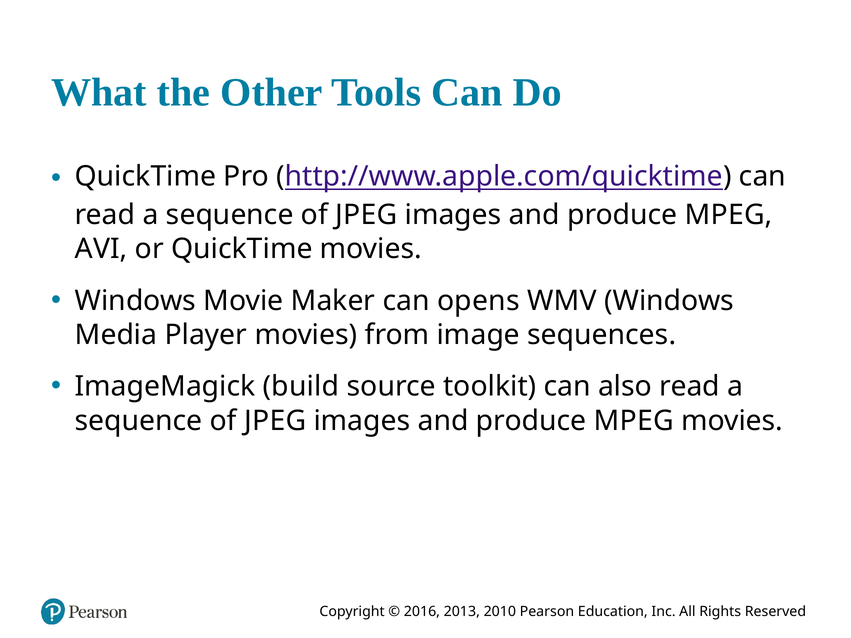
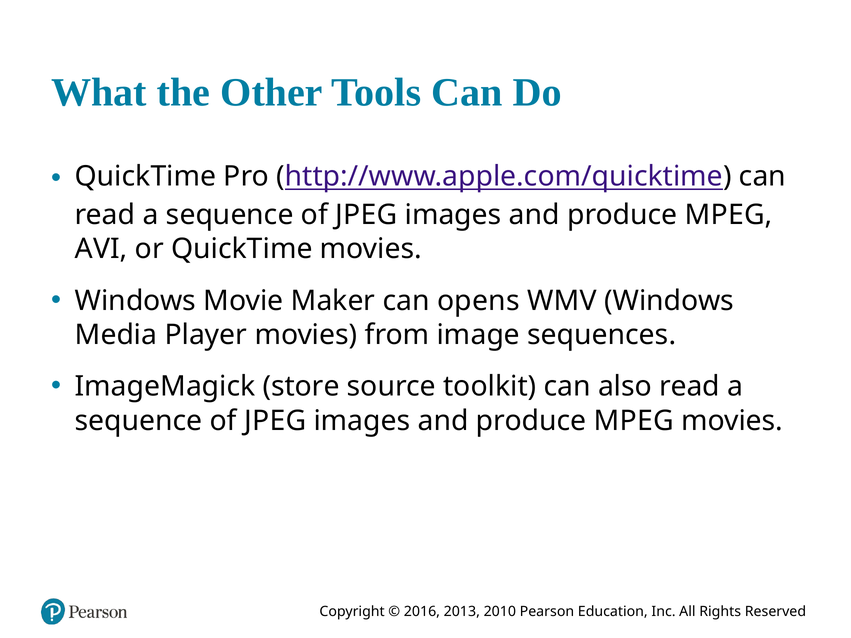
build: build -> store (301, 387)
